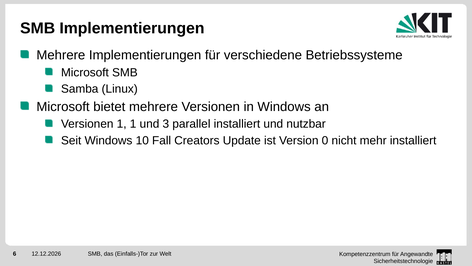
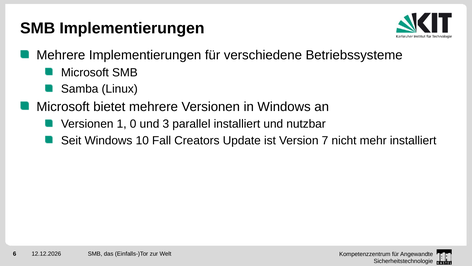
1 1: 1 -> 0 (133, 124)
0: 0 -> 7 (325, 140)
